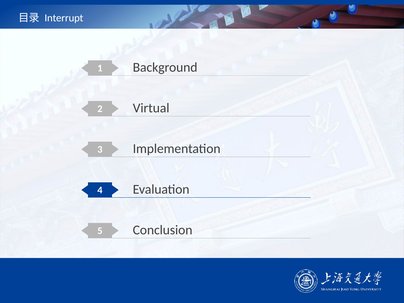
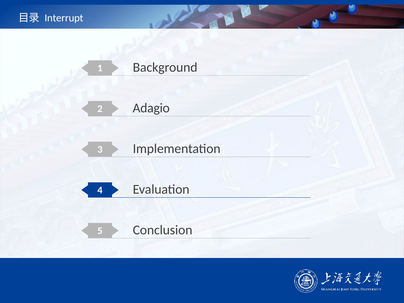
Virtual: Virtual -> Adagio (151, 108)
